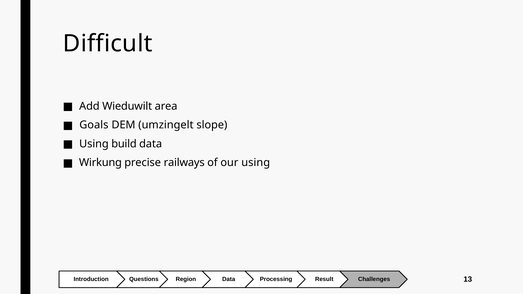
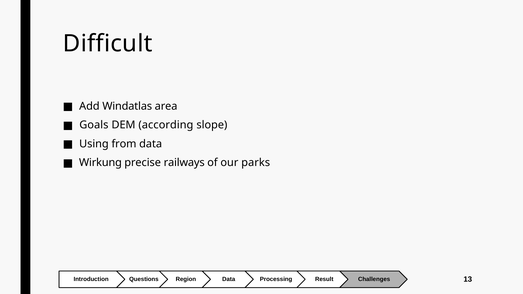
Wieduwilt: Wieduwilt -> Windatlas (127, 106)
umzingelt: umzingelt -> according (166, 125)
build: build -> from (124, 144)
our using: using -> parks (256, 163)
